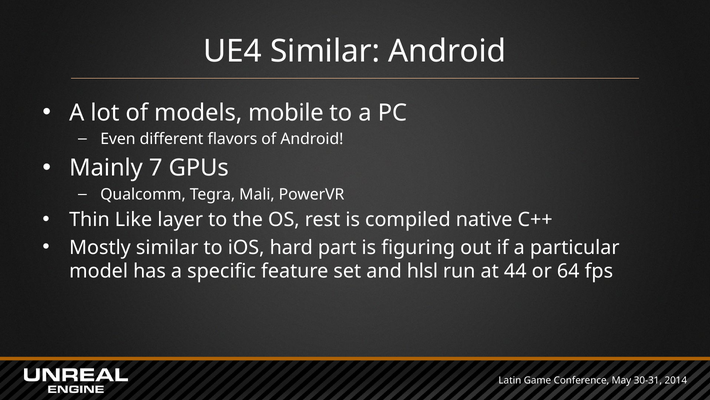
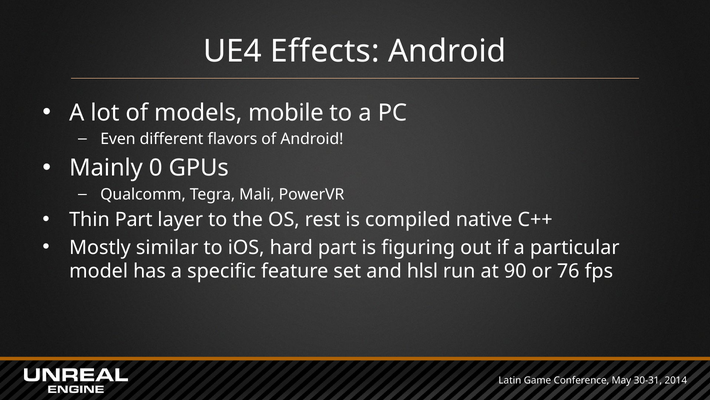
UE4 Similar: Similar -> Effects (325, 51)
7: 7 -> 0 (156, 168)
Thin Like: Like -> Part (134, 220)
44: 44 -> 90 (515, 271)
64: 64 -> 76 (568, 271)
